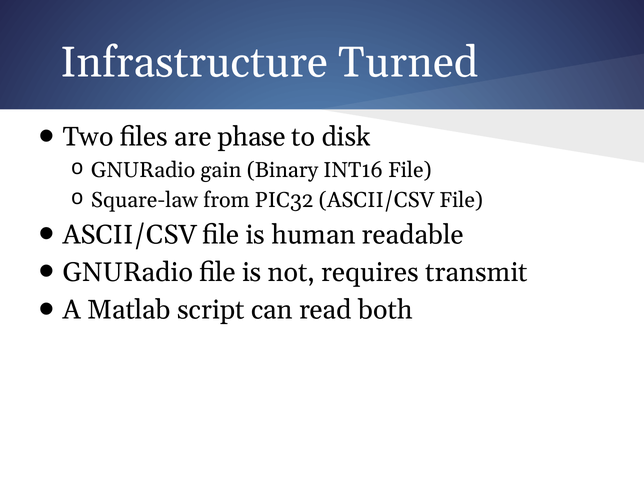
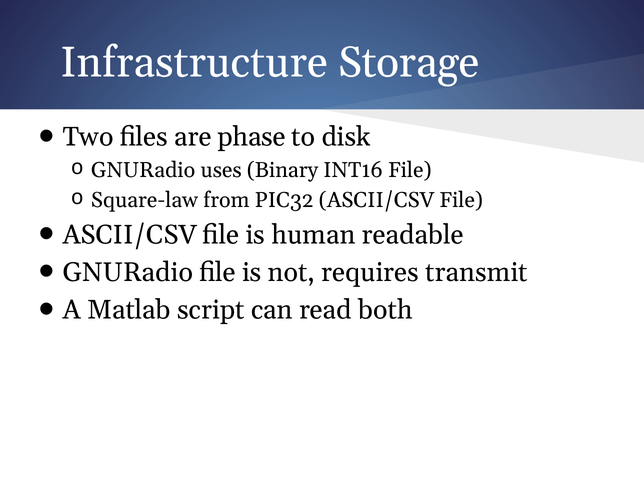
Turned: Turned -> Storage (409, 63)
gain: gain -> uses (221, 170)
